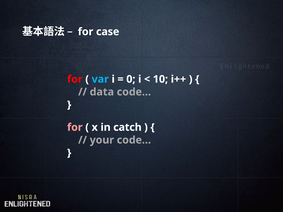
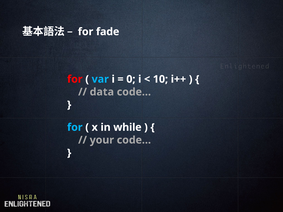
case: case -> fade (108, 32)
for colour: pink -> light blue (75, 127)
catch: catch -> while (127, 127)
